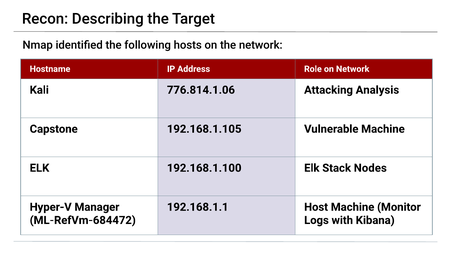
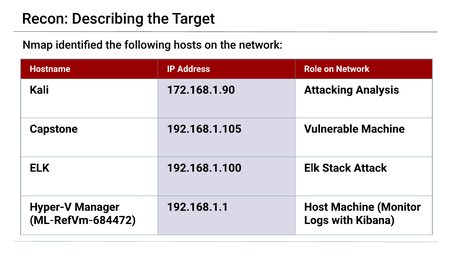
776.814.1.06: 776.814.1.06 -> 172.168.1.90 (201, 90)
Nodes: Nodes -> Attack (370, 168)
